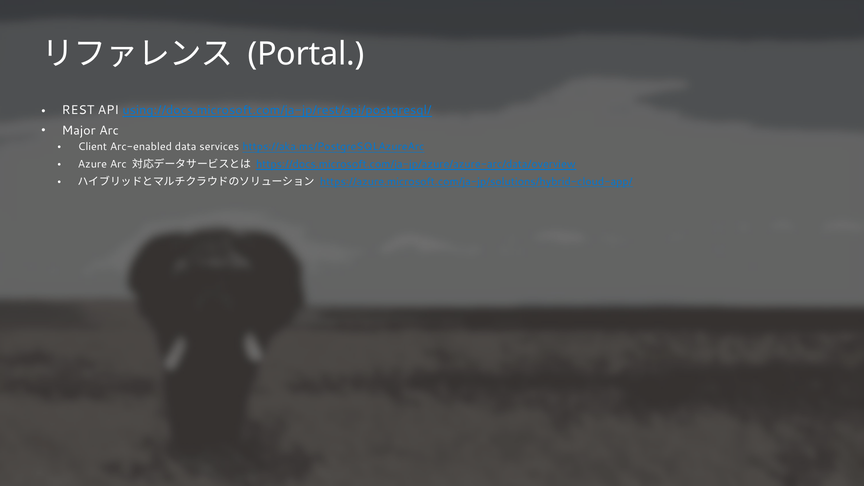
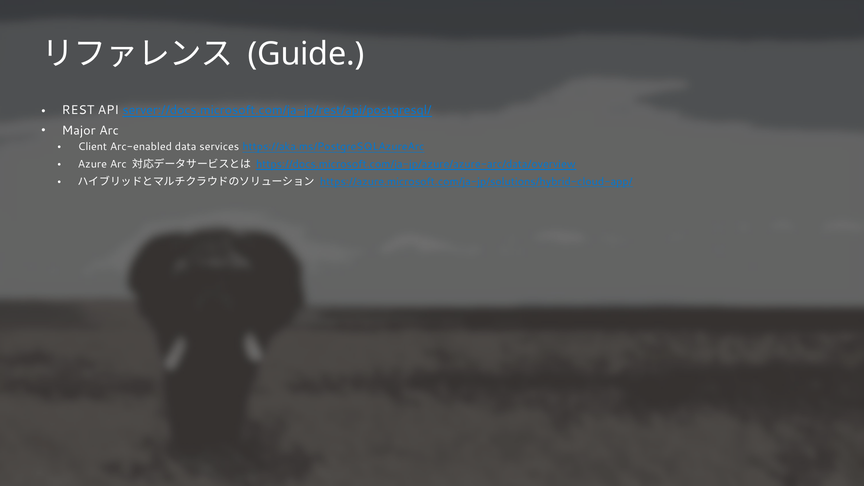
Portal: Portal -> Guide (306, 54)
using://docs.microsoft.com/ja-jp/rest/api/postgresql/: using://docs.microsoft.com/ja-jp/rest/api/postgresql/ -> server://docs.microsoft.com/ja-jp/rest/api/postgresql/ (277, 110)
